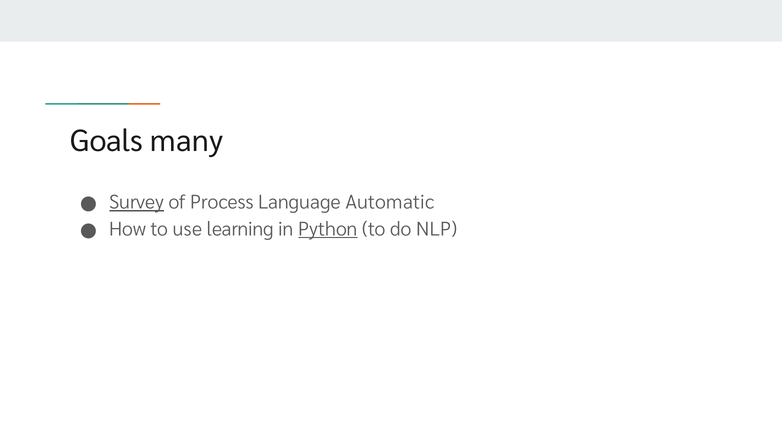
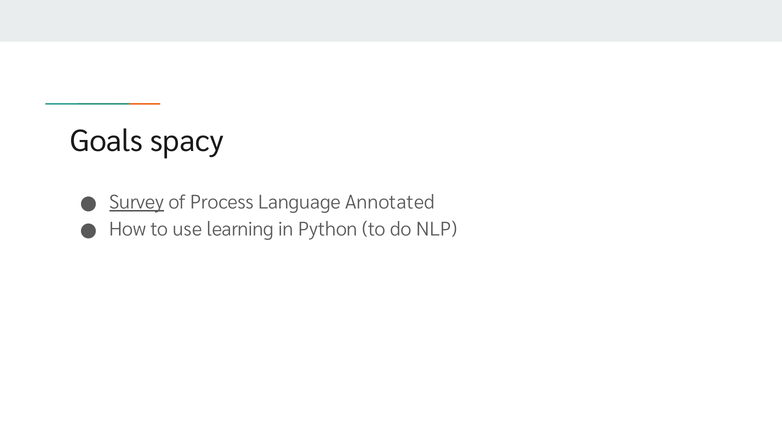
many: many -> spacy (187, 141)
Automatic: Automatic -> Annotated (390, 202)
Python underline: present -> none (328, 229)
